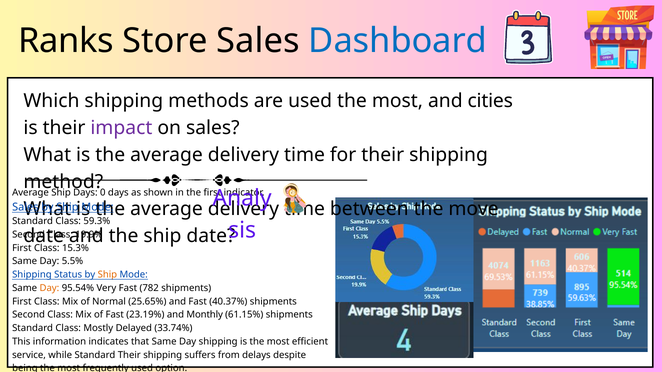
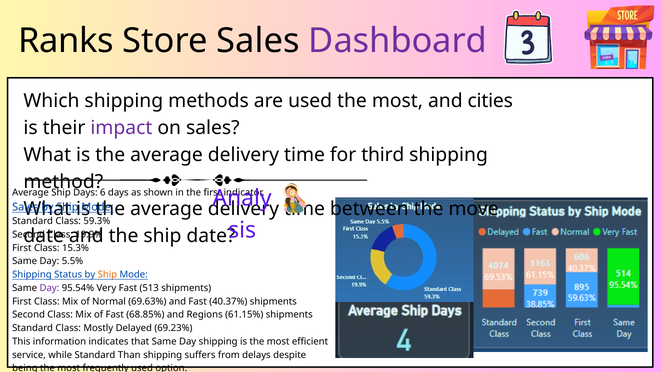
Dashboard colour: blue -> purple (398, 41)
for their: their -> third (383, 155)
0: 0 -> 6 (103, 193)
Day colour: orange -> purple (49, 288)
782: 782 -> 513 (149, 288)
25.65%: 25.65% -> 69.63% (147, 302)
23.19%: 23.19% -> 68.85% (145, 315)
Monthly: Monthly -> Regions (205, 315)
33.74%: 33.74% -> 69.23% (173, 329)
Standard Their: Their -> Than (129, 355)
